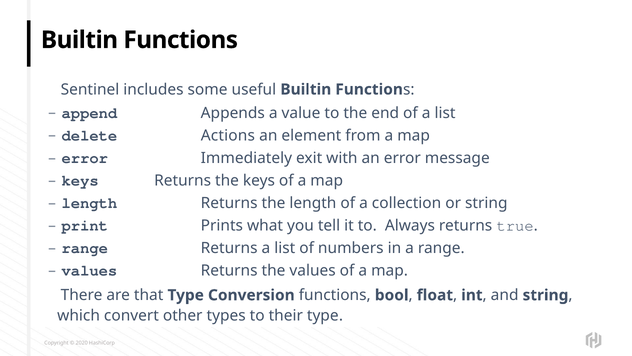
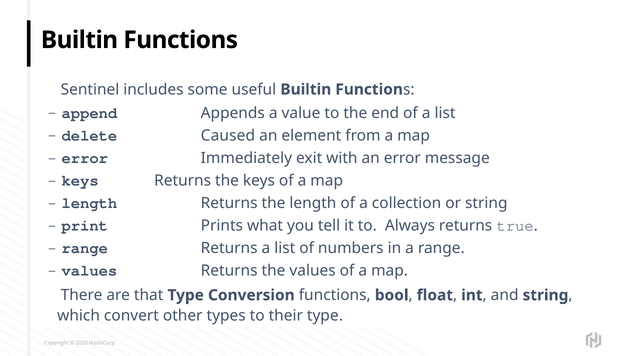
Actions: Actions -> Caused (228, 135)
